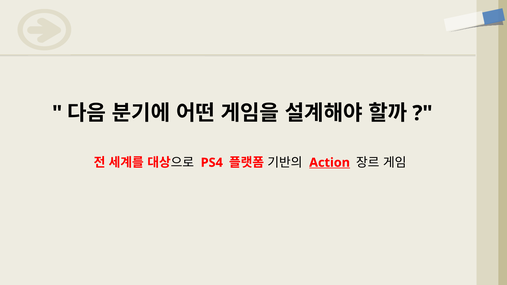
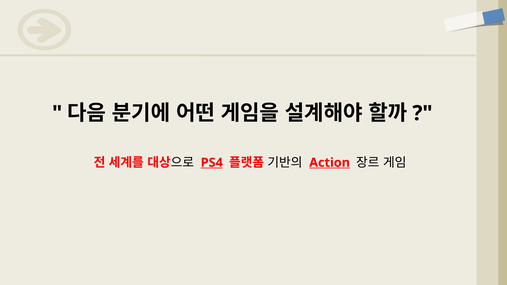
PS4 underline: none -> present (212, 163)
